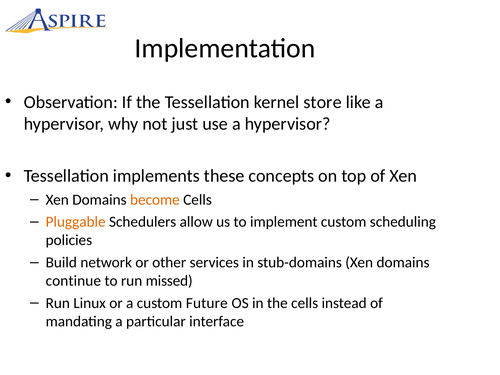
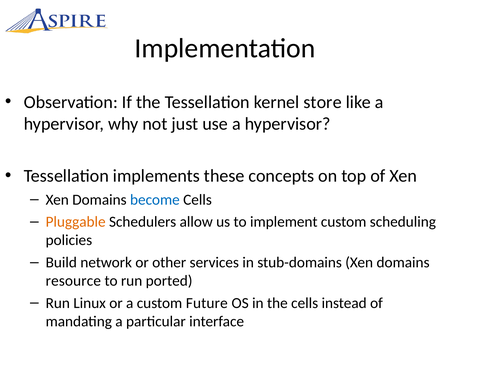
become colour: orange -> blue (155, 200)
continue: continue -> resource (73, 281)
missed: missed -> ported (169, 281)
